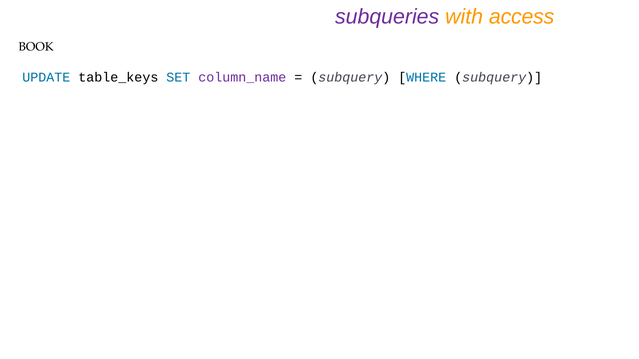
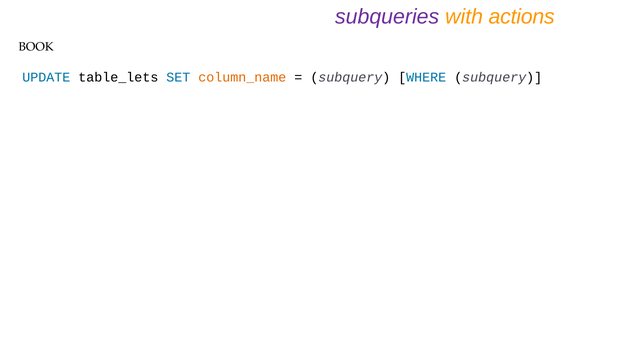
access: access -> actions (522, 17)
table_keys: table_keys -> table_lets (118, 77)
column_name colour: purple -> orange (242, 77)
